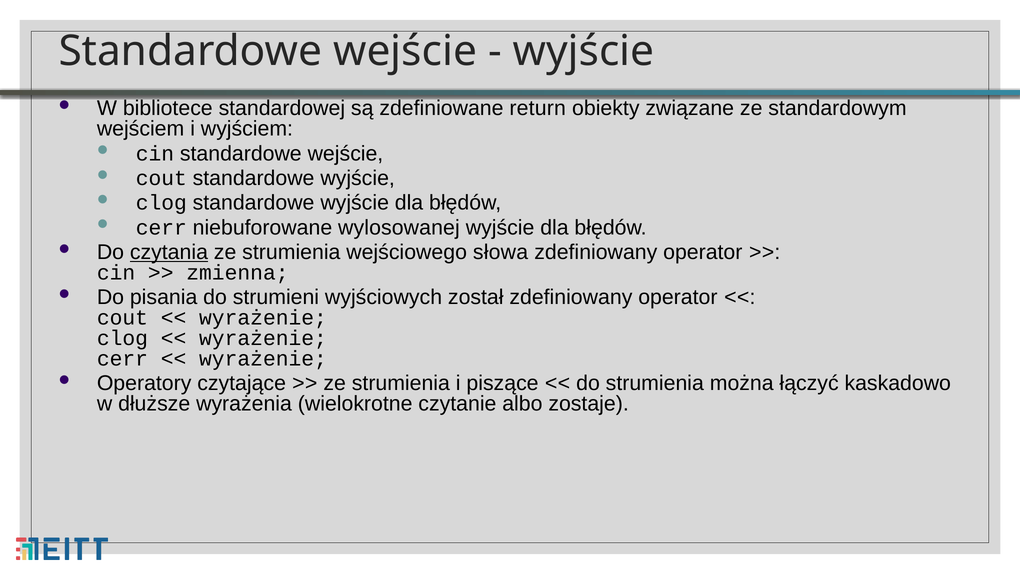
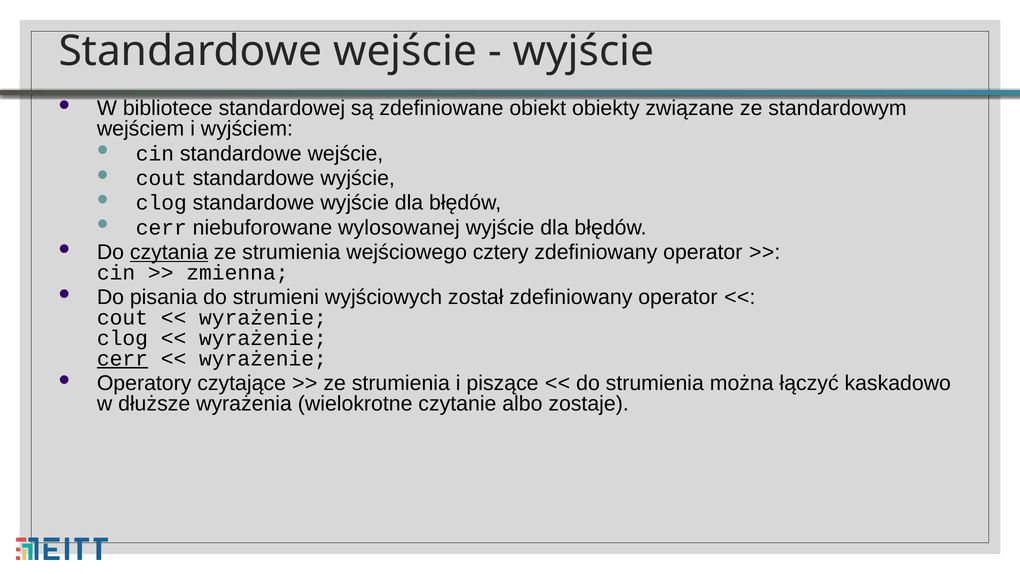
return: return -> obiekt (538, 108)
słowa: słowa -> cztery (501, 252)
cerr underline: none -> present (122, 358)
